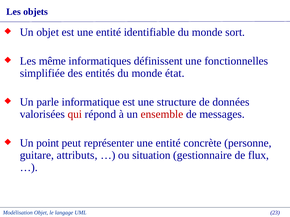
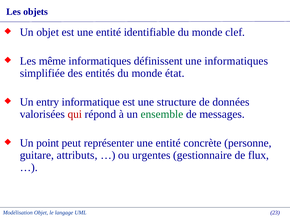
sort: sort -> clef (235, 32)
une fonctionnelles: fonctionnelles -> informatiques (236, 61)
parle: parle -> entry (48, 102)
ensemble colour: red -> green (162, 114)
situation: situation -> urgentes (151, 156)
